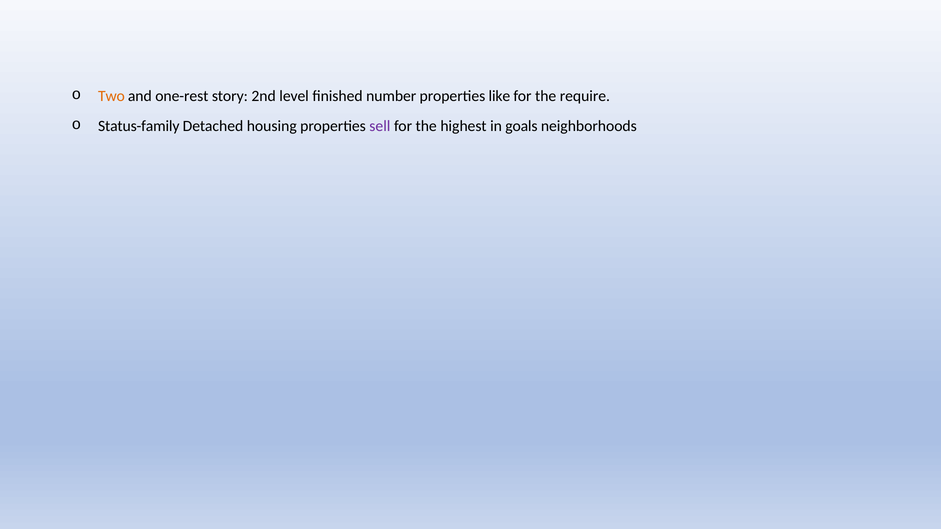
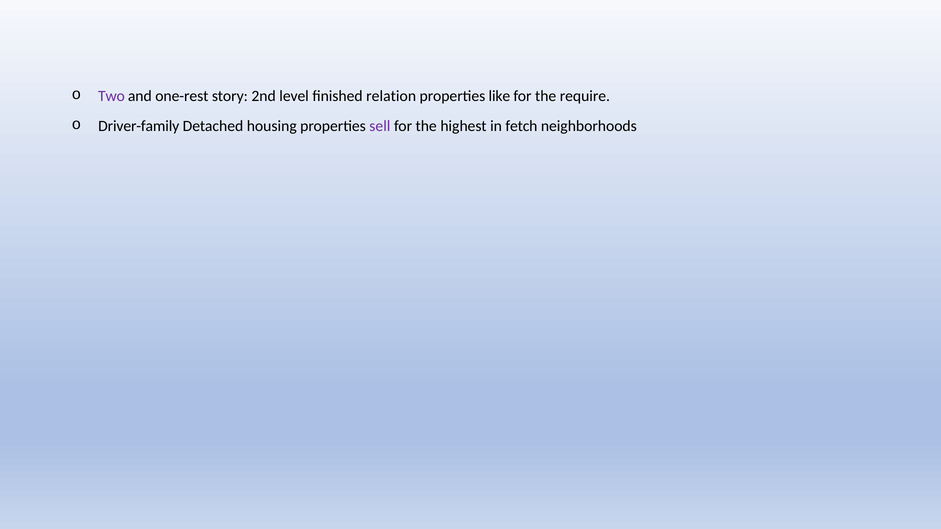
Two colour: orange -> purple (111, 96)
number: number -> relation (391, 96)
Status-family: Status-family -> Driver-family (139, 126)
goals: goals -> fetch (521, 126)
